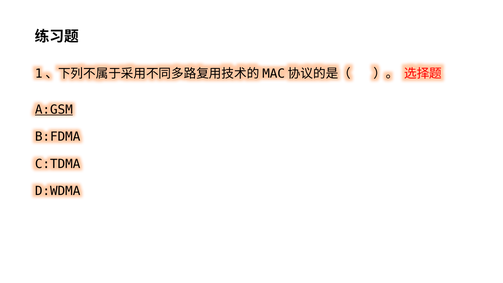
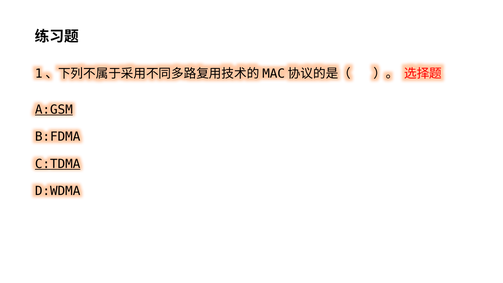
C:TDMA underline: none -> present (58, 164)
